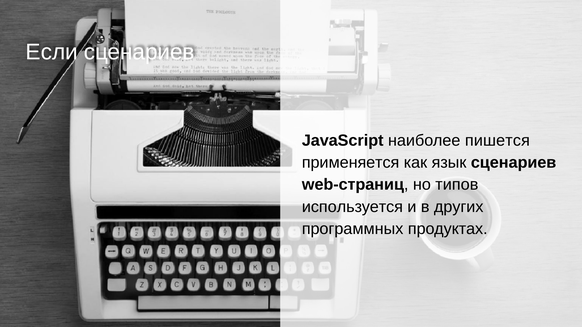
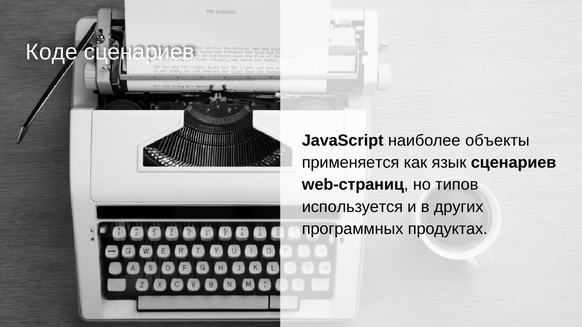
Если: Если -> Коде (52, 52)
пишется: пишется -> объекты (497, 141)
